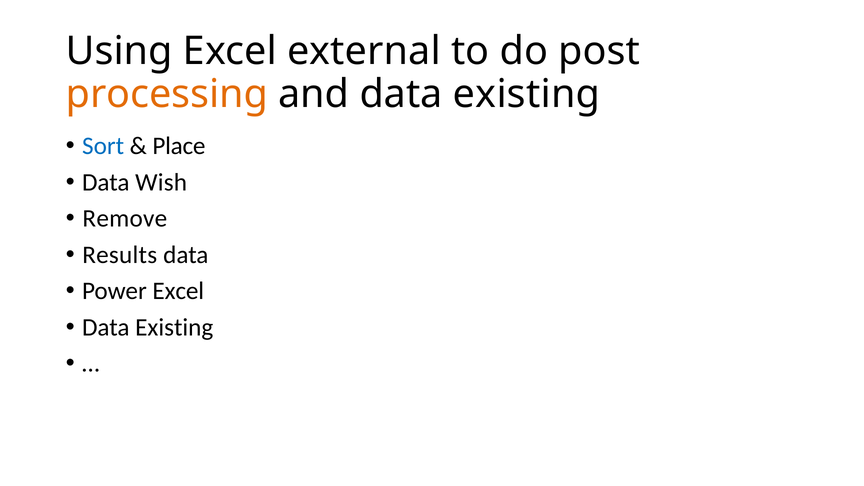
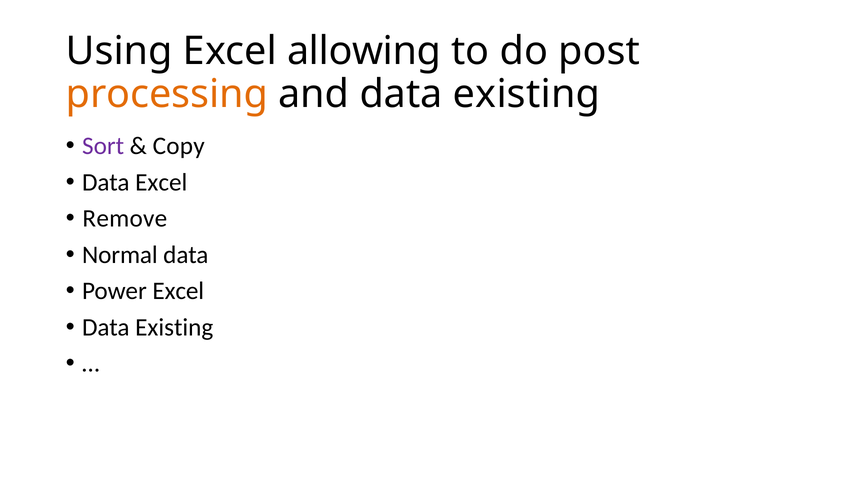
external: external -> allowing (364, 51)
Sort colour: blue -> purple (103, 146)
Place: Place -> Copy (179, 146)
Data Wish: Wish -> Excel (161, 182)
Results: Results -> Normal (120, 255)
